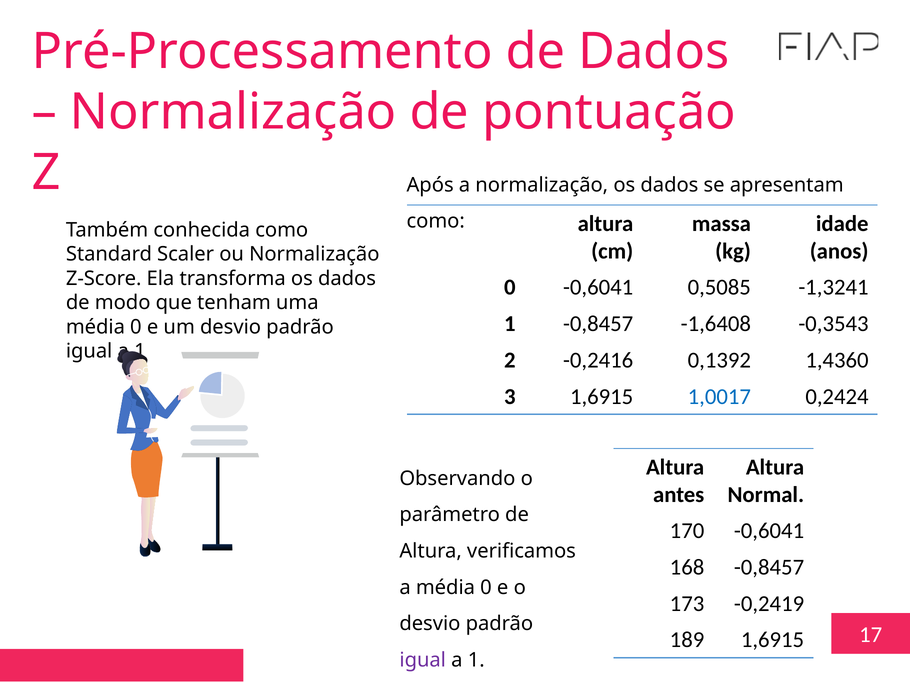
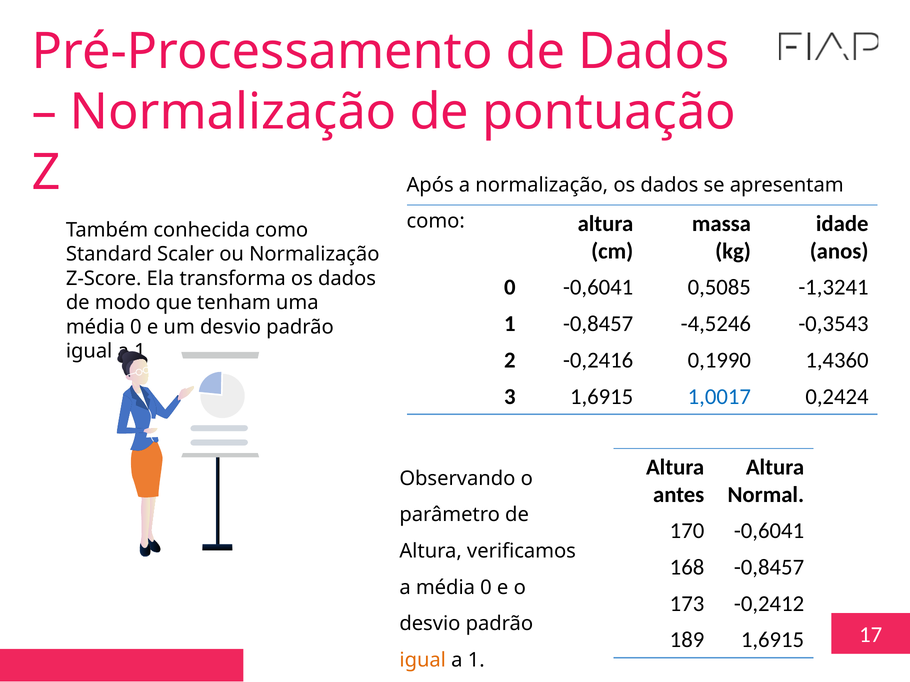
-1,6408: -1,6408 -> -4,5246 (716, 324)
0,1392: 0,1392 -> 0,1990 (719, 360)
-0,2419: -0,2419 -> -0,2412 (769, 604)
igual colour: purple -> orange (423, 661)
